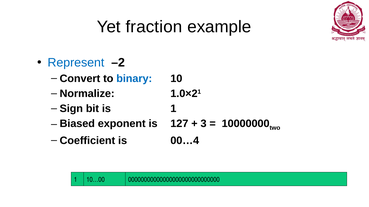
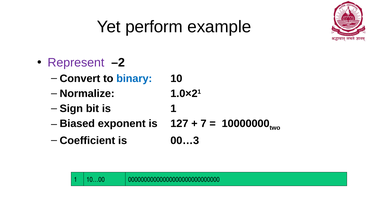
fraction: fraction -> perform (154, 27)
Represent colour: blue -> purple (76, 63)
3: 3 -> 7 (204, 124)
00…4: 00…4 -> 00…3 (185, 141)
